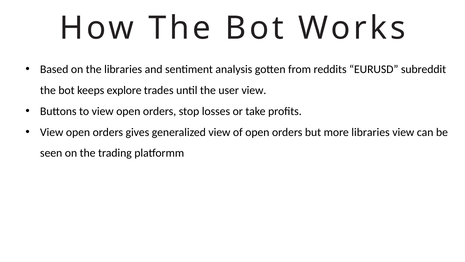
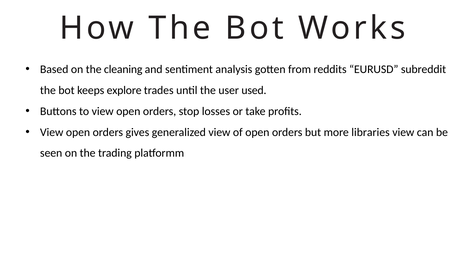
the libraries: libraries -> cleaning (123, 69)
user view: view -> used (254, 90)
